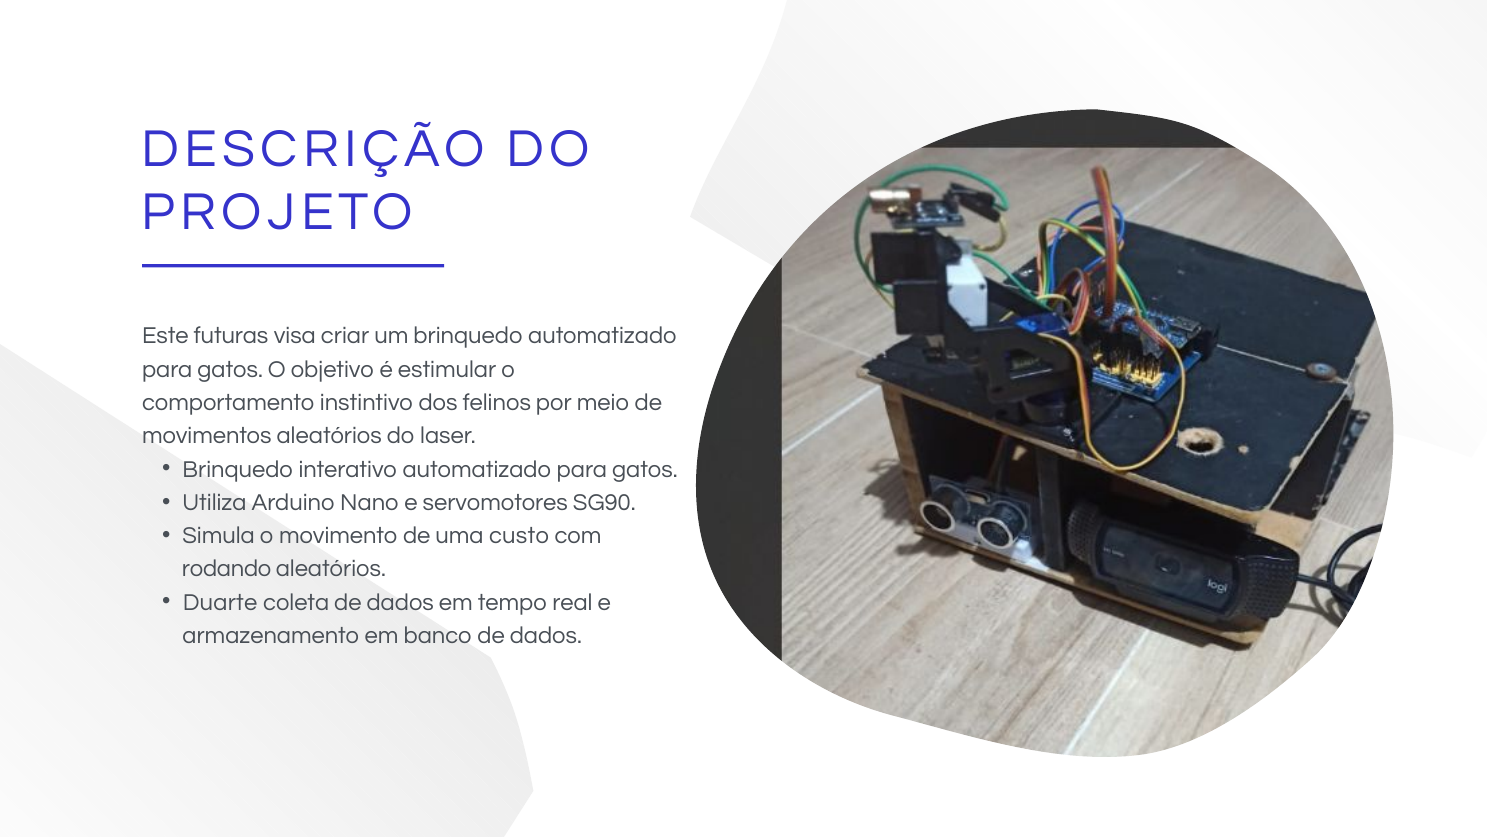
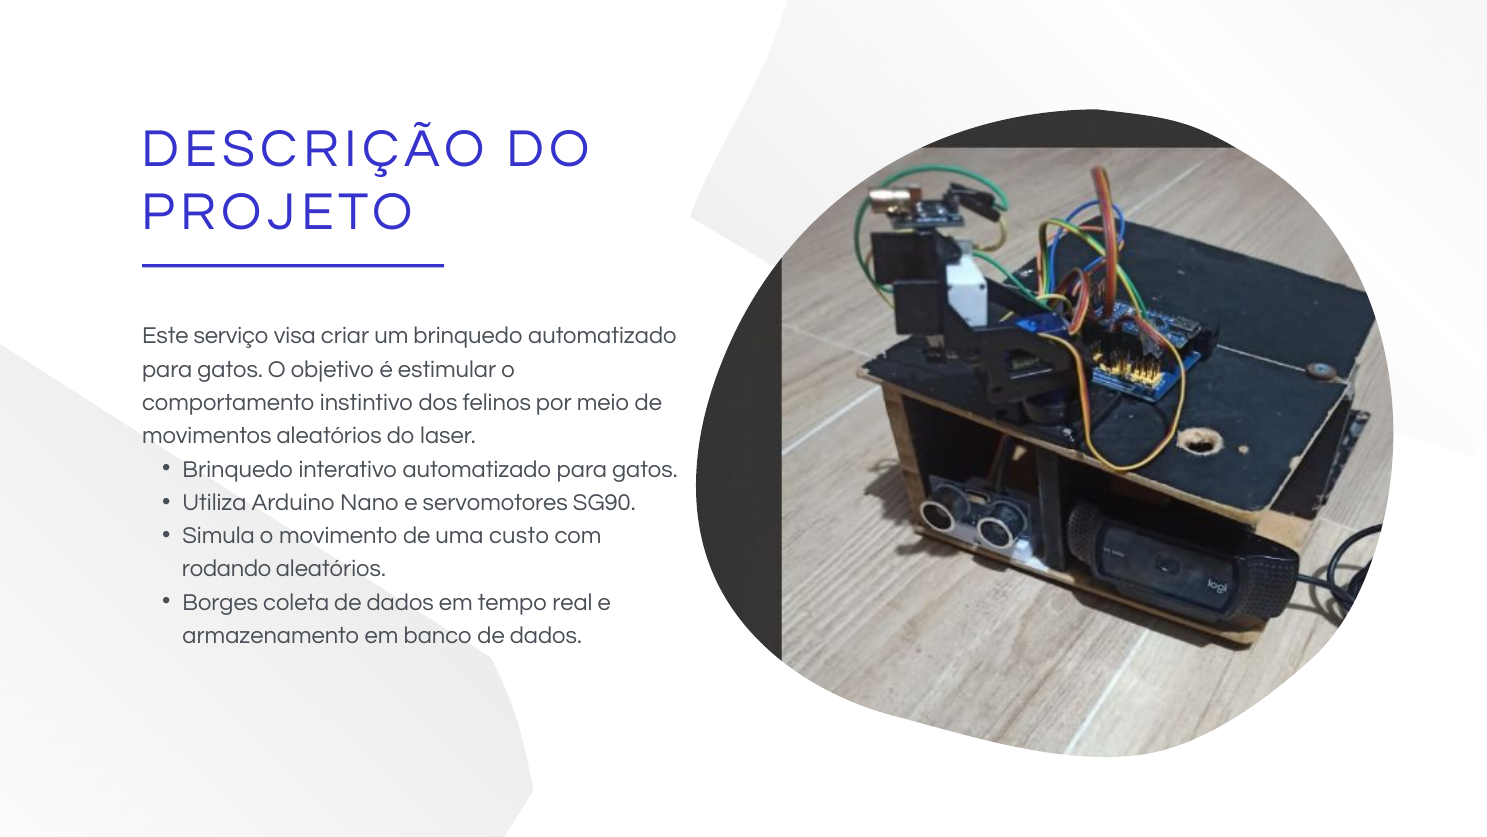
futuras: futuras -> serviço (231, 336)
Duarte: Duarte -> Borges (220, 602)
